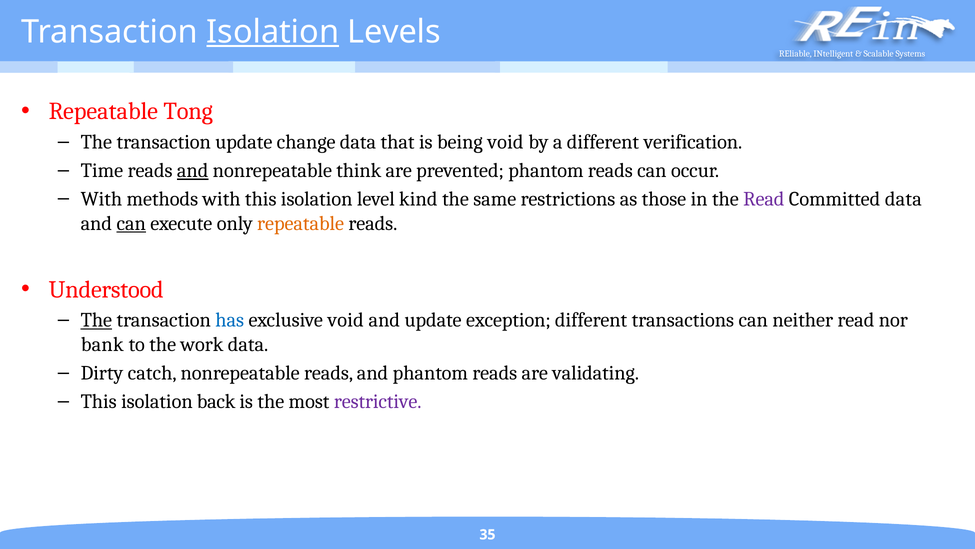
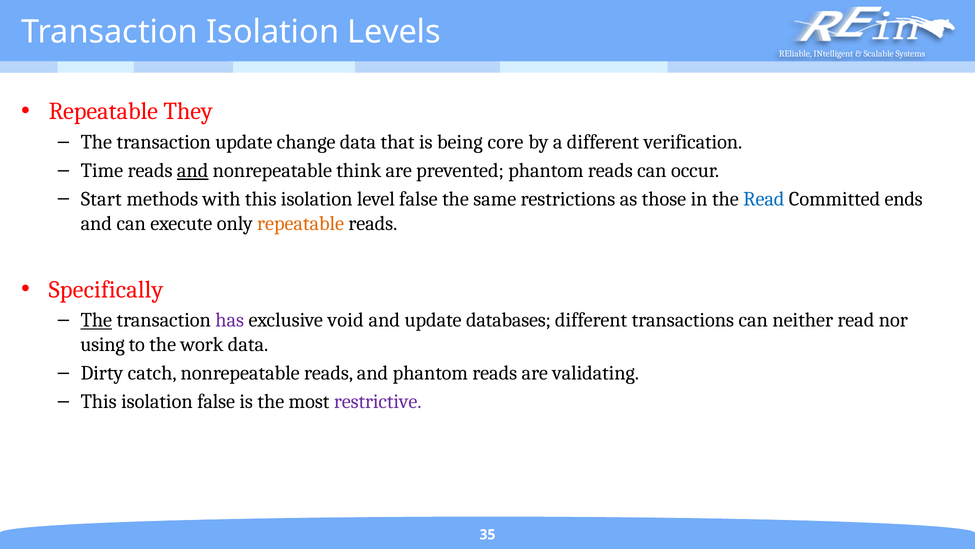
Isolation underline: present -> none (273, 32)
Tong: Tong -> They (188, 111)
being void: void -> core (505, 142)
With: With -> Start (101, 199)
level kind: kind -> false (418, 199)
Read colour: purple -> blue (764, 199)
Committed data: data -> ends (904, 199)
can underline: present -> none (131, 223)
Understood: Understood -> Specifically (106, 289)
has colour: blue -> purple (230, 320)
exception: exception -> databases (508, 320)
bank: bank -> using (103, 344)
isolation back: back -> false (216, 401)
